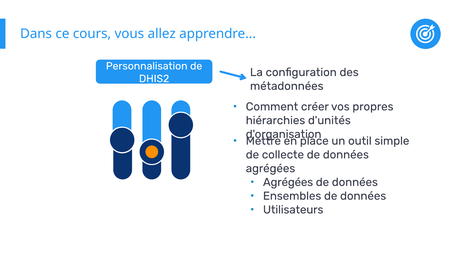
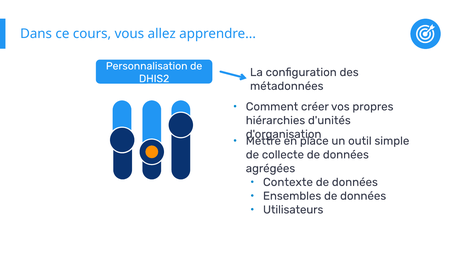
Agrégées: Agrégées -> Contexte (288, 182)
